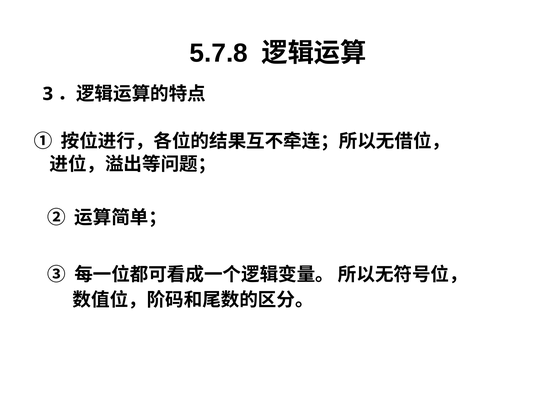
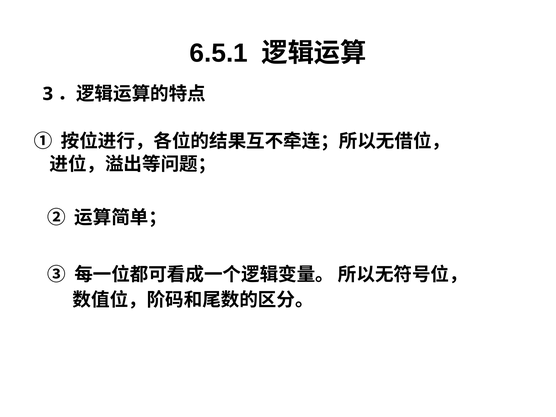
5.7.8: 5.7.8 -> 6.5.1 (219, 53)
